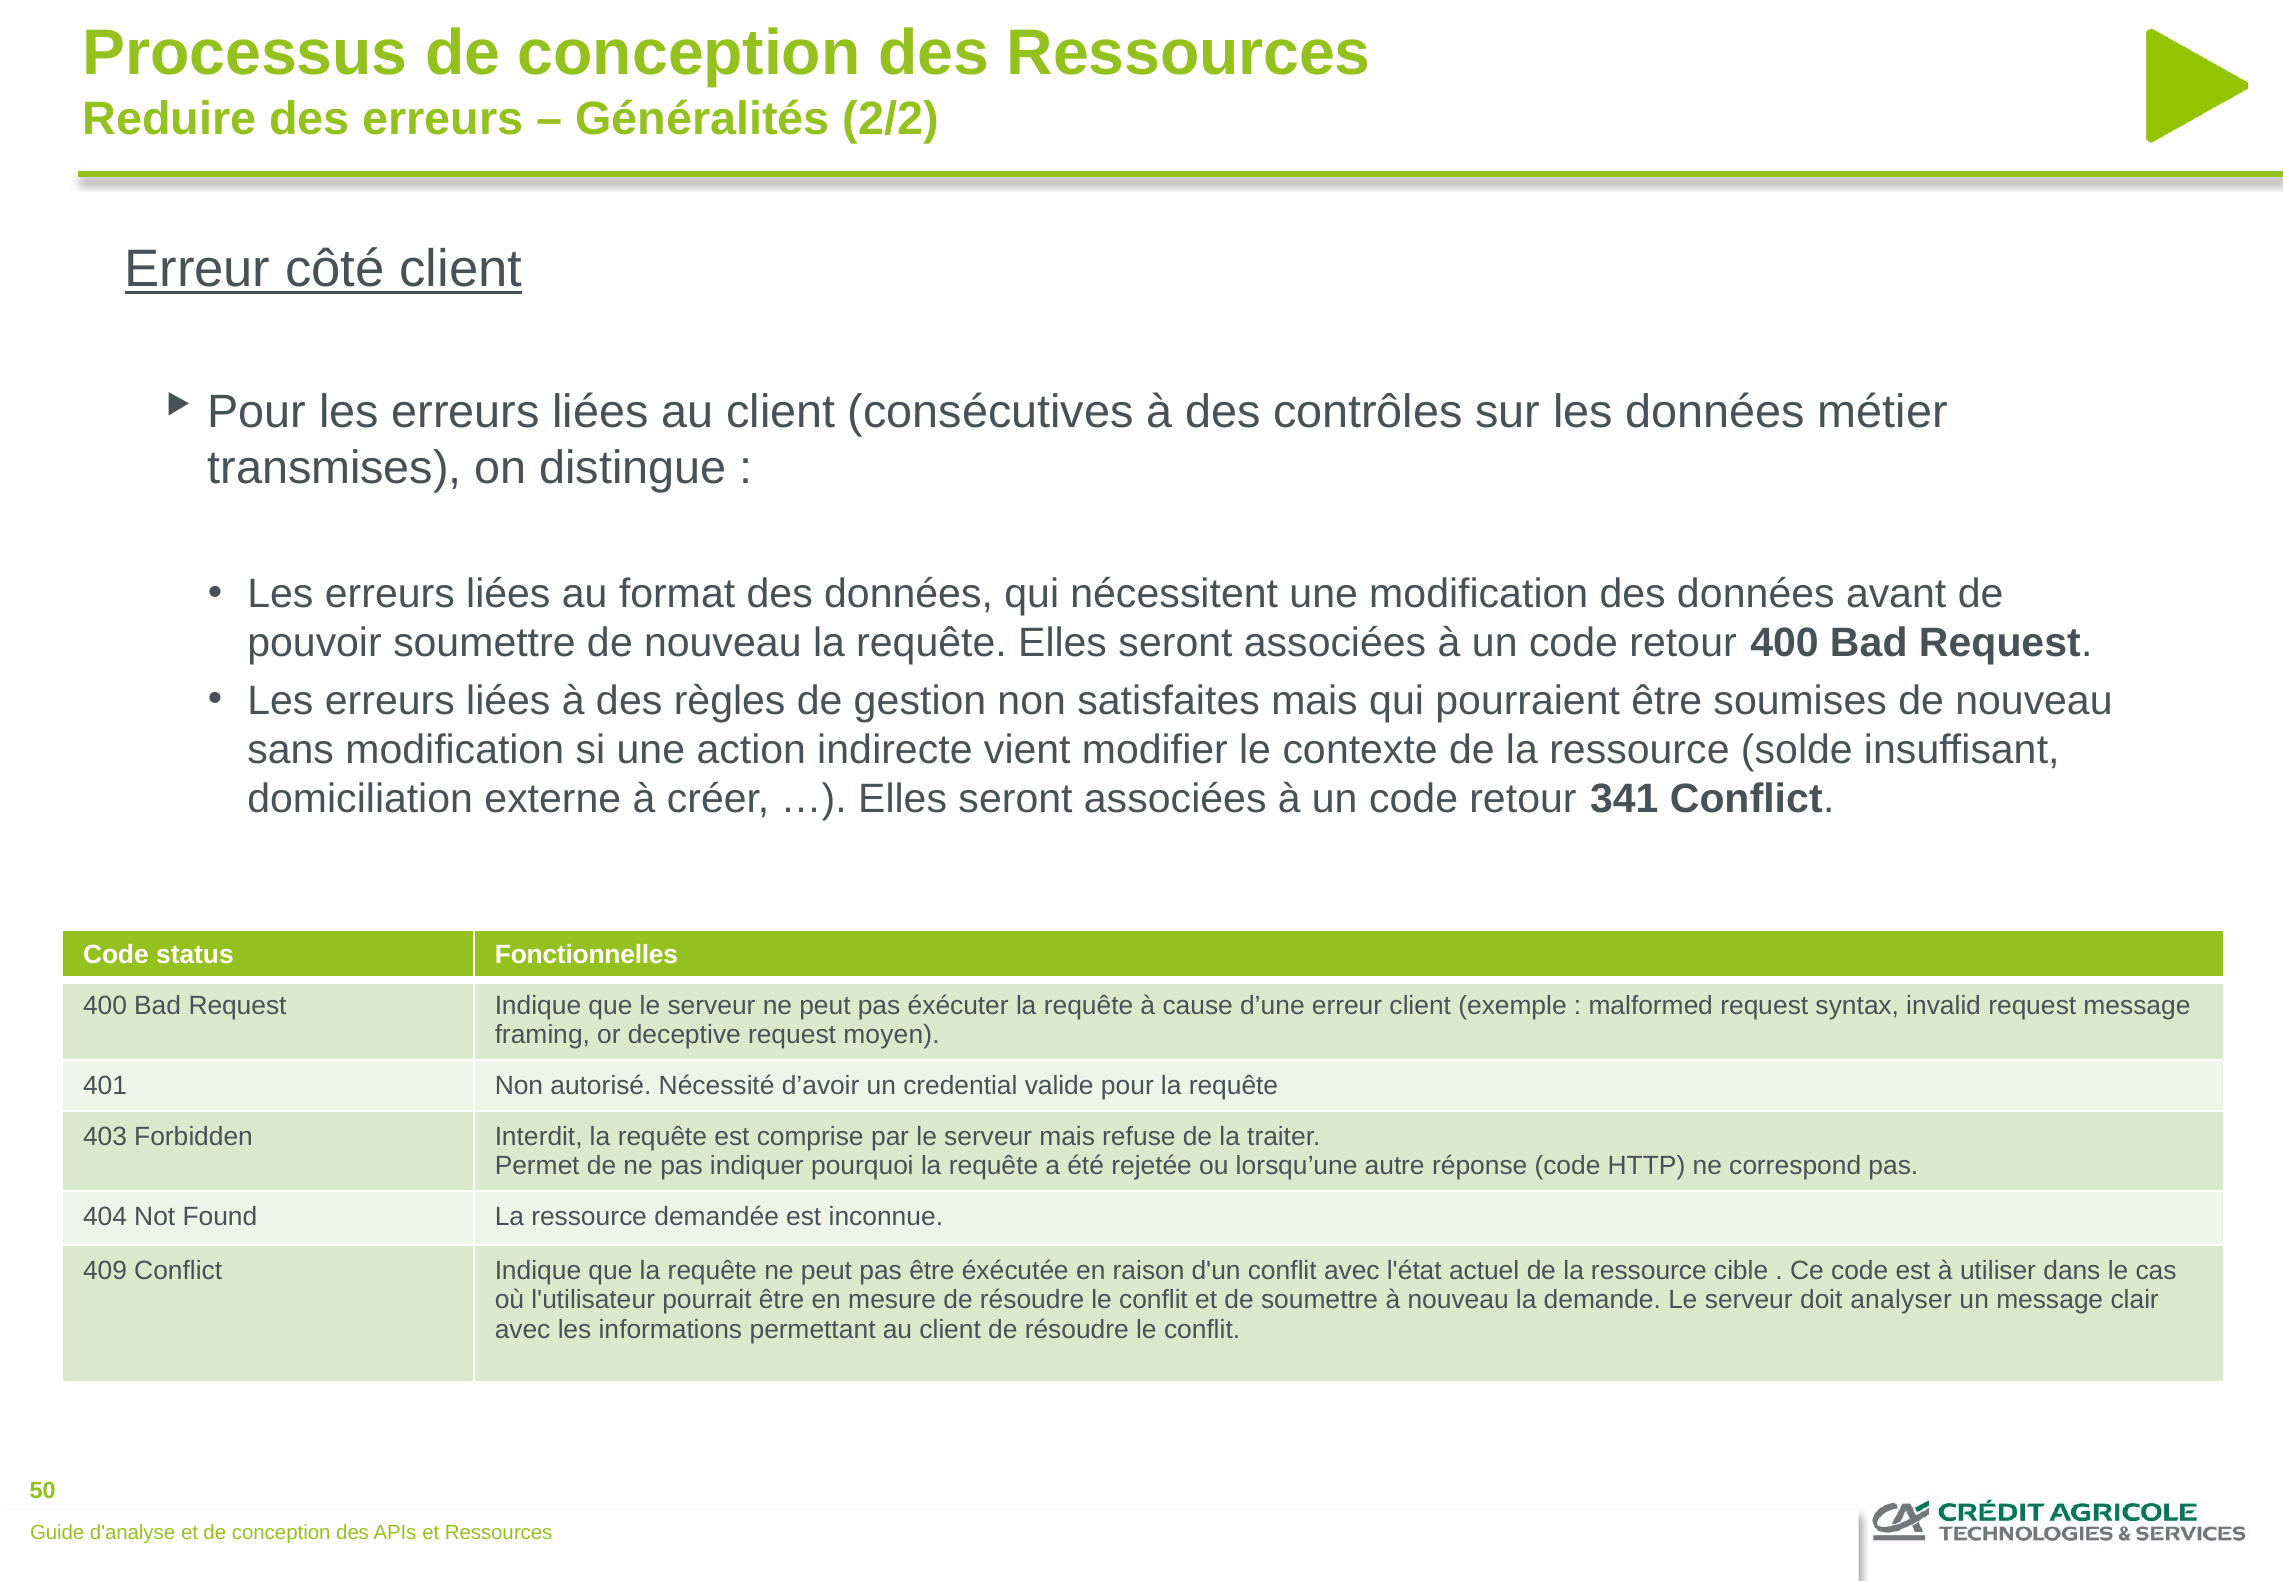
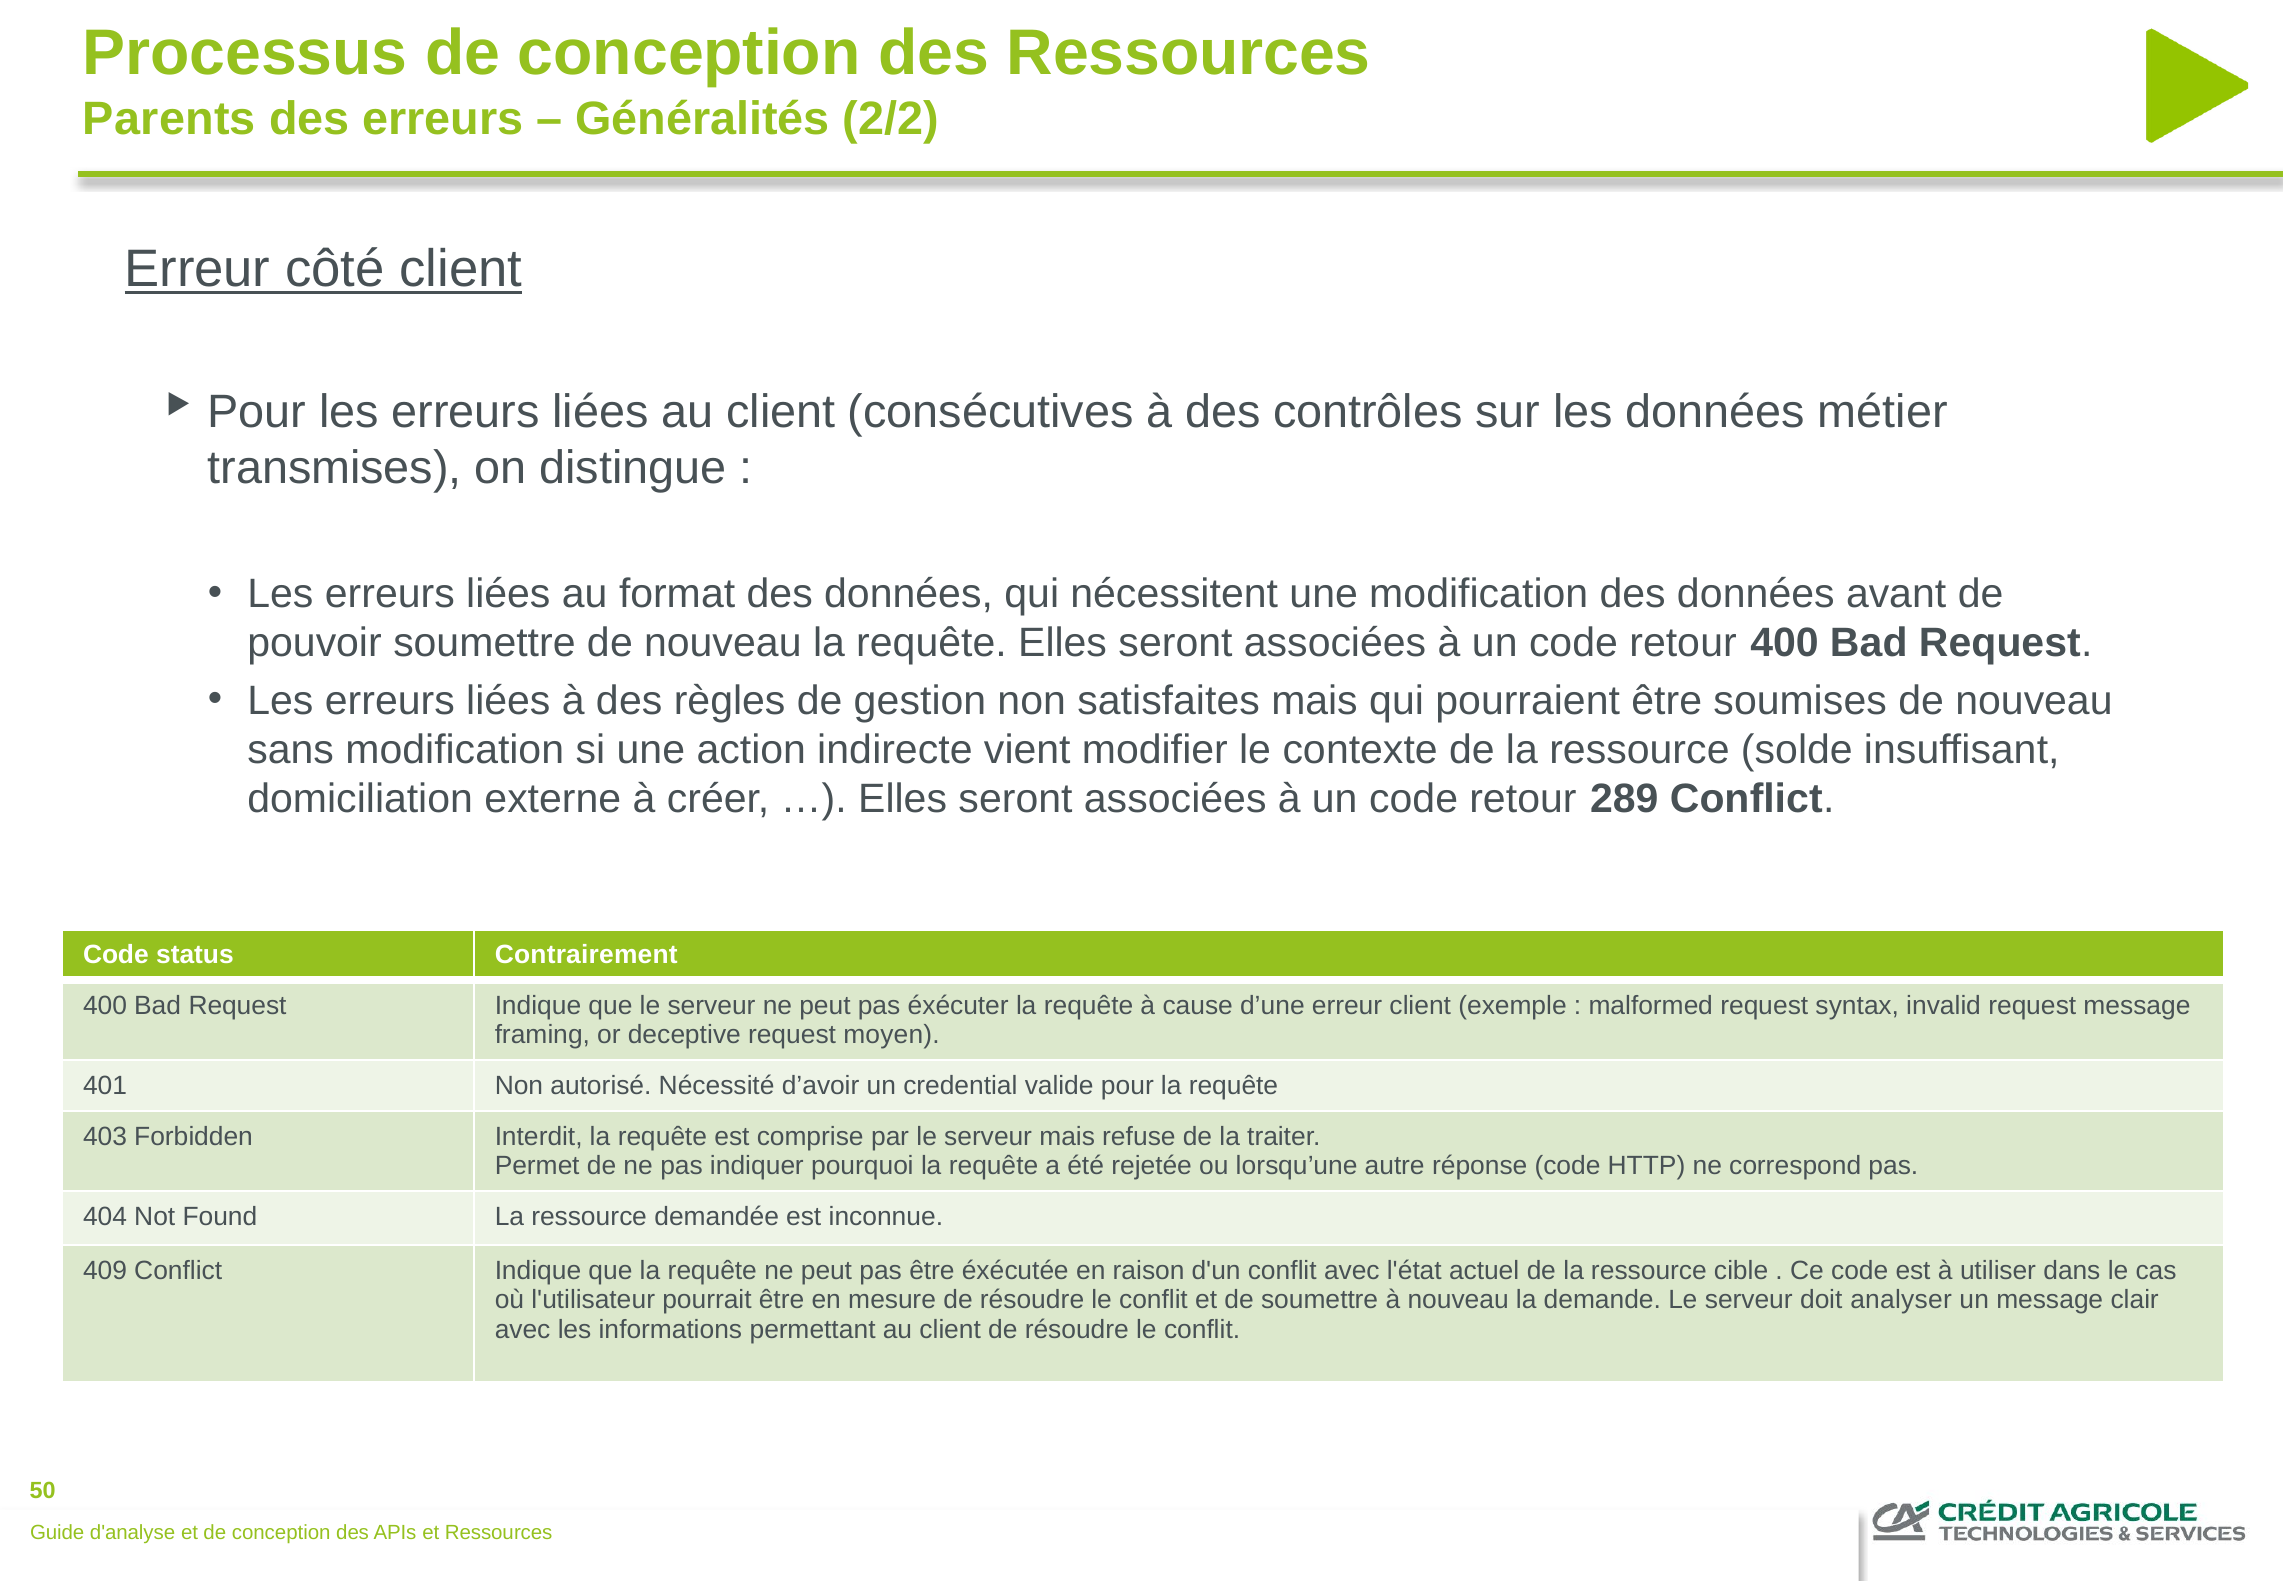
Reduire: Reduire -> Parents (169, 119)
341: 341 -> 289 (1624, 799)
Fonctionnelles: Fonctionnelles -> Contrairement (586, 955)
